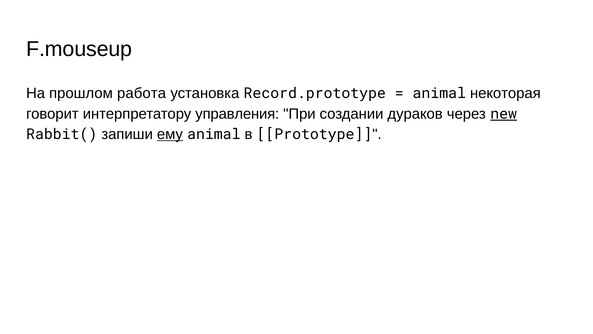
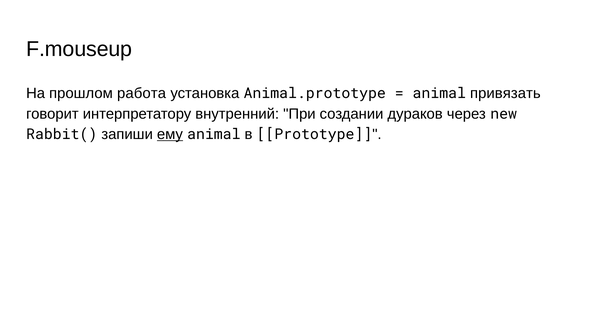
Record.prototype: Record.prototype -> Animal.prototype (315, 93)
некоторая: некоторая -> привязать (505, 93)
управления: управления -> внутренний (237, 114)
new underline: present -> none (504, 114)
